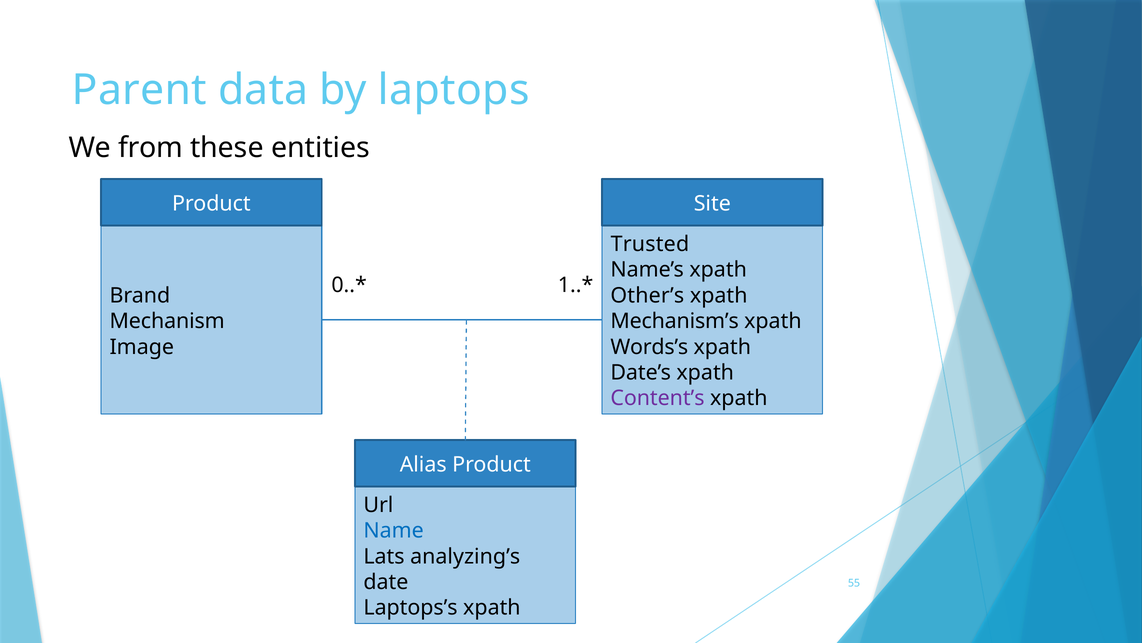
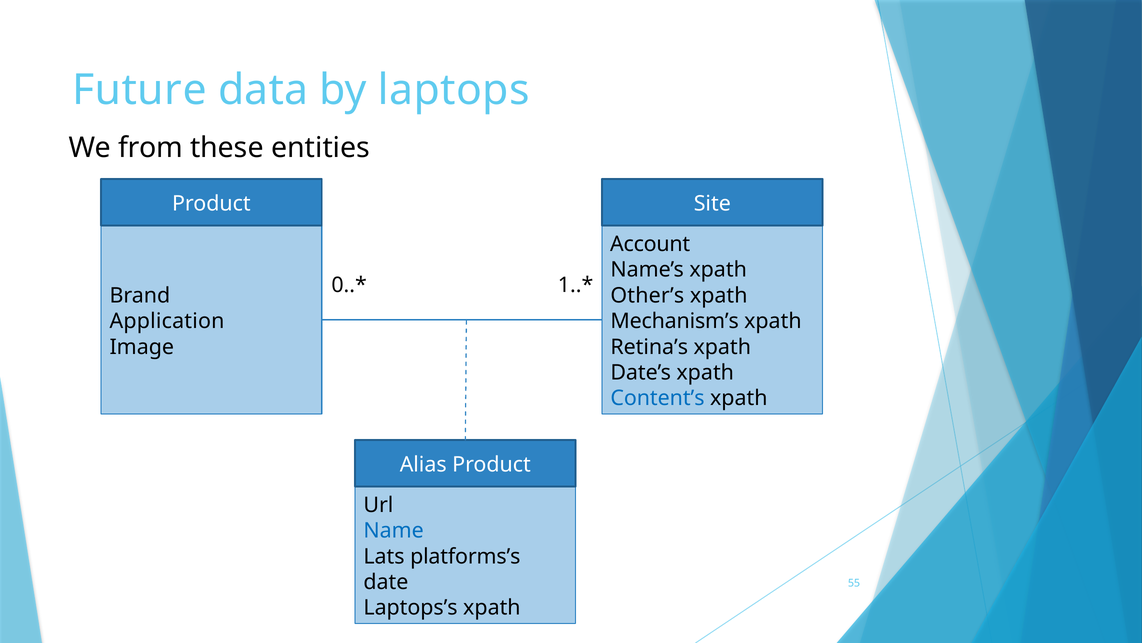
Parent: Parent -> Future (139, 90)
Trusted: Trusted -> Account (650, 244)
Mechanism: Mechanism -> Application (167, 321)
Words’s: Words’s -> Retina’s (649, 347)
Content’s colour: purple -> blue (657, 398)
analyzing’s: analyzing’s -> platforms’s (465, 556)
